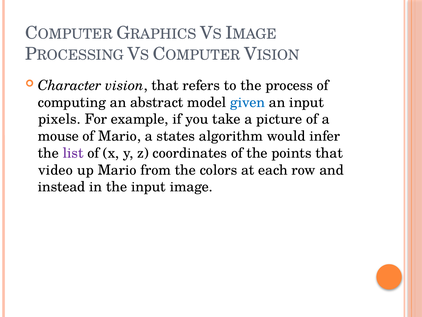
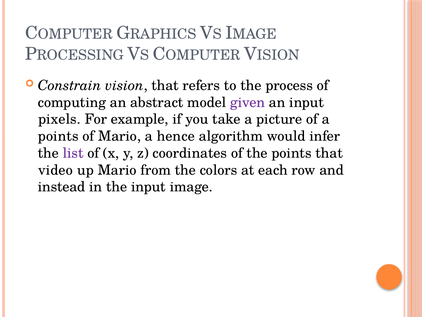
Character: Character -> Constrain (70, 85)
given colour: blue -> purple (248, 102)
mouse: mouse -> points (58, 136)
states: states -> hence (176, 136)
